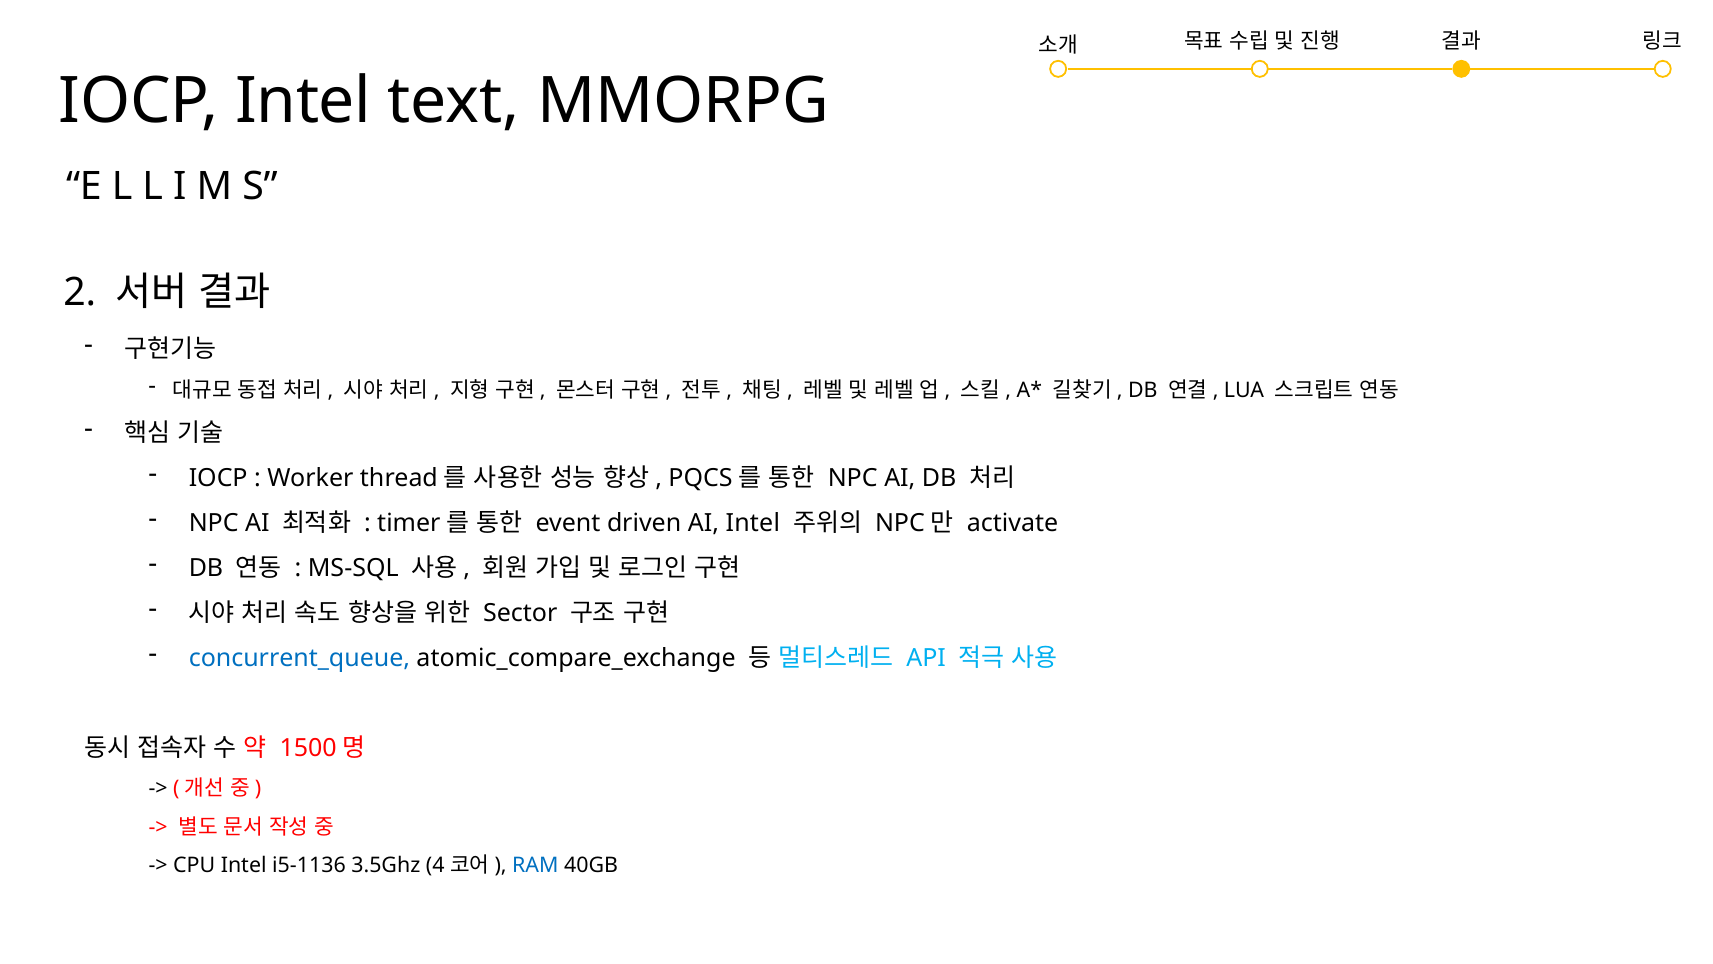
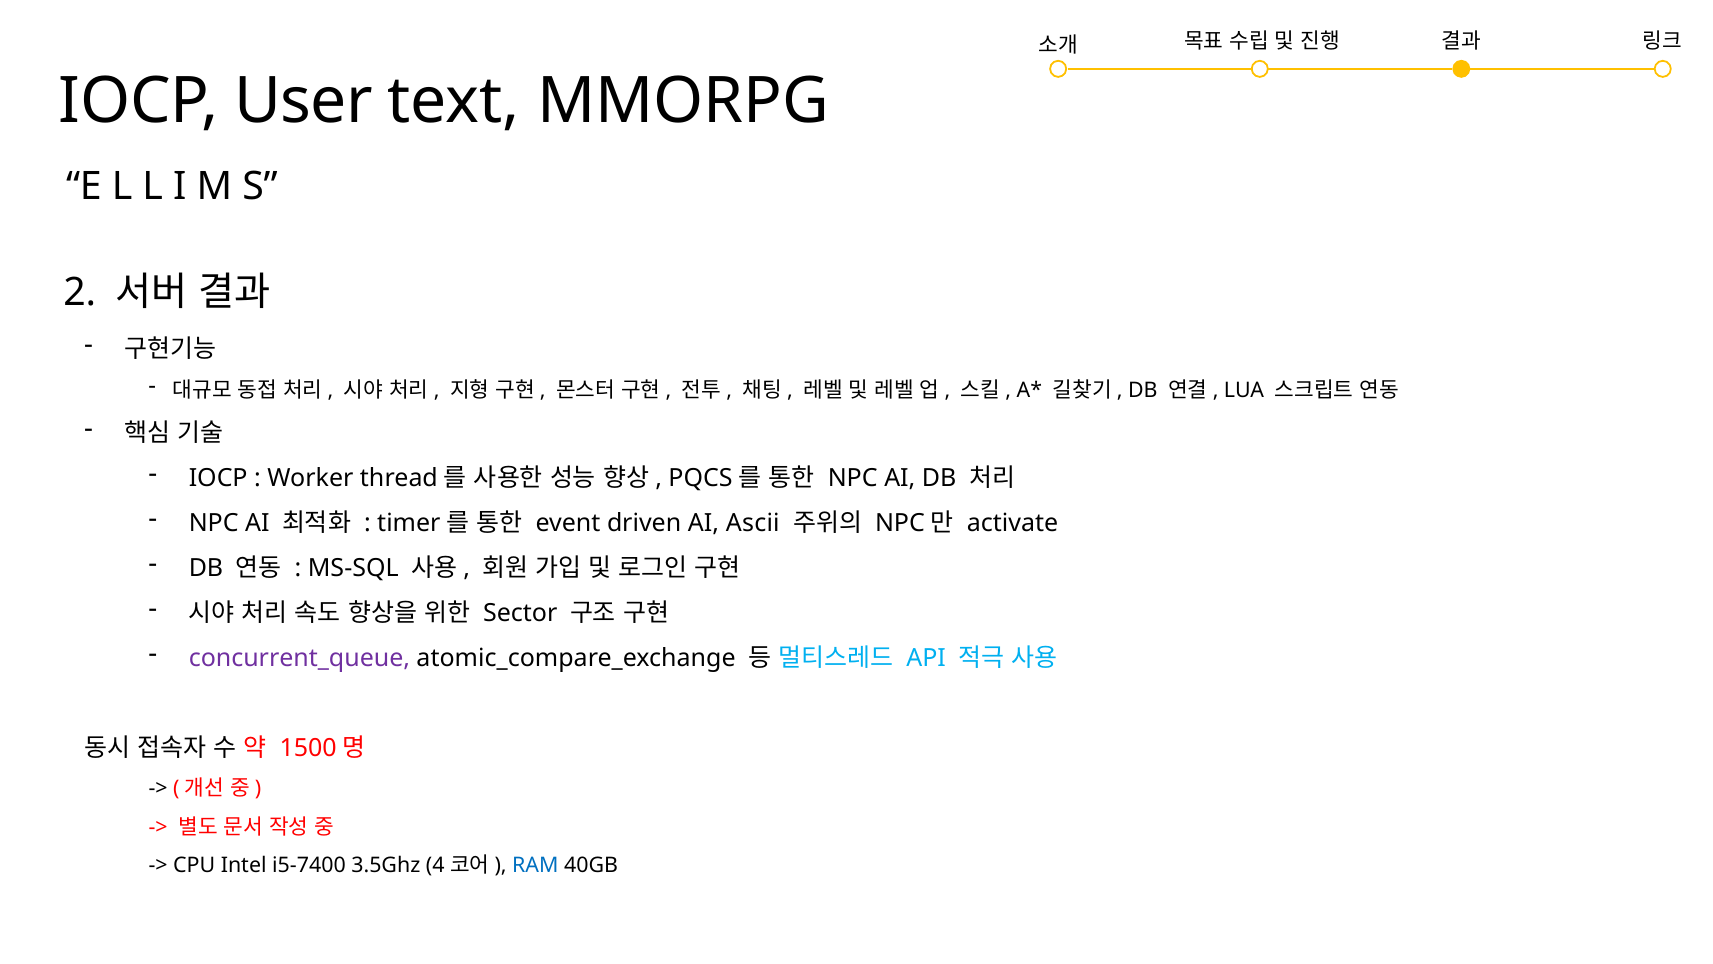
IOCP Intel: Intel -> User (304, 101)
AI Intel: Intel -> Ascii (753, 523)
concurrent_queue colour: blue -> purple (299, 658)
i5-1136: i5-1136 -> i5-7400 (309, 865)
